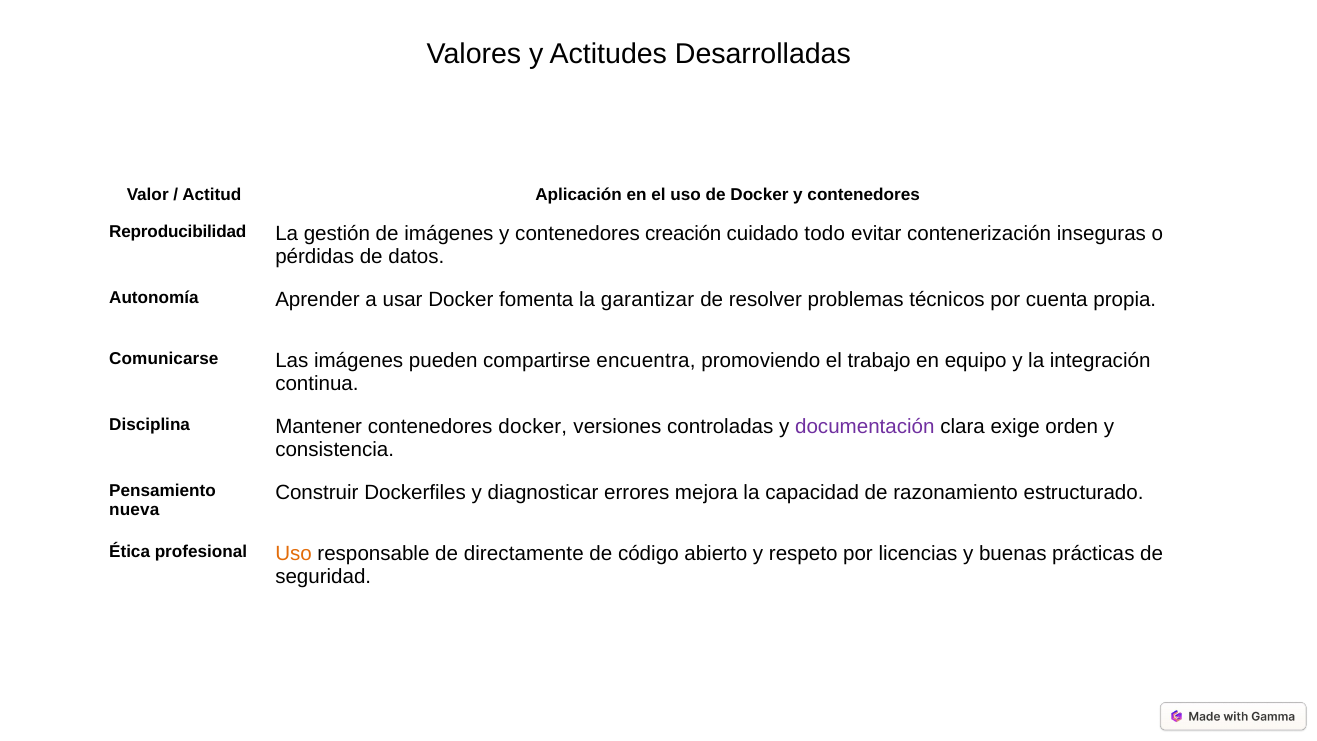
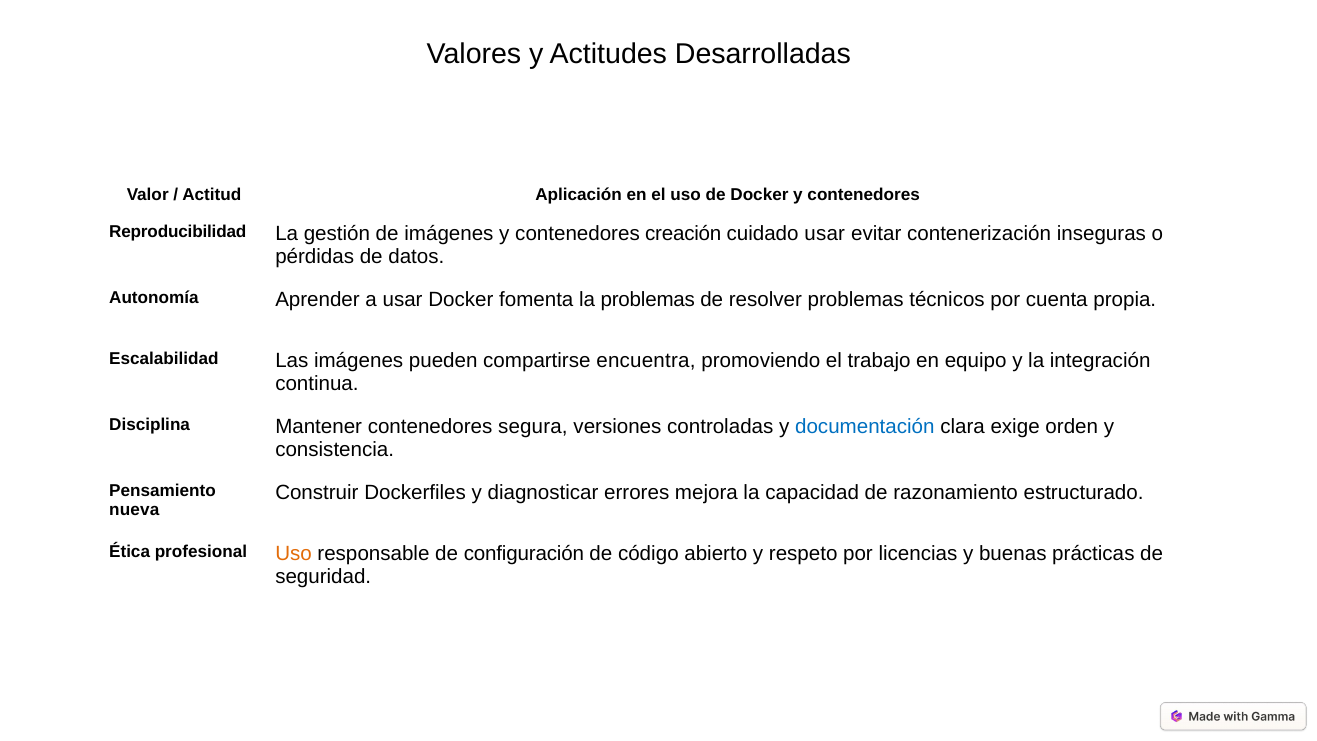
cuidado todo: todo -> usar (825, 234)
la garantizar: garantizar -> problemas (648, 300)
Comunicarse: Comunicarse -> Escalabilidad (164, 359)
contenedores docker: docker -> segura (533, 427)
documentación colour: purple -> blue (865, 427)
directamente: directamente -> configuración (524, 554)
